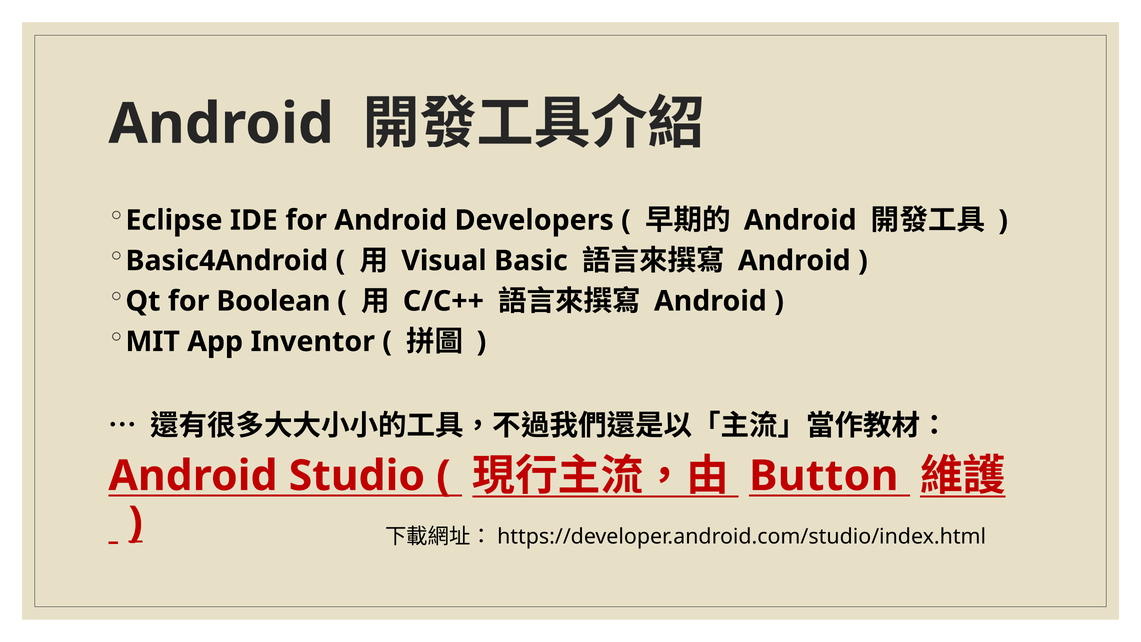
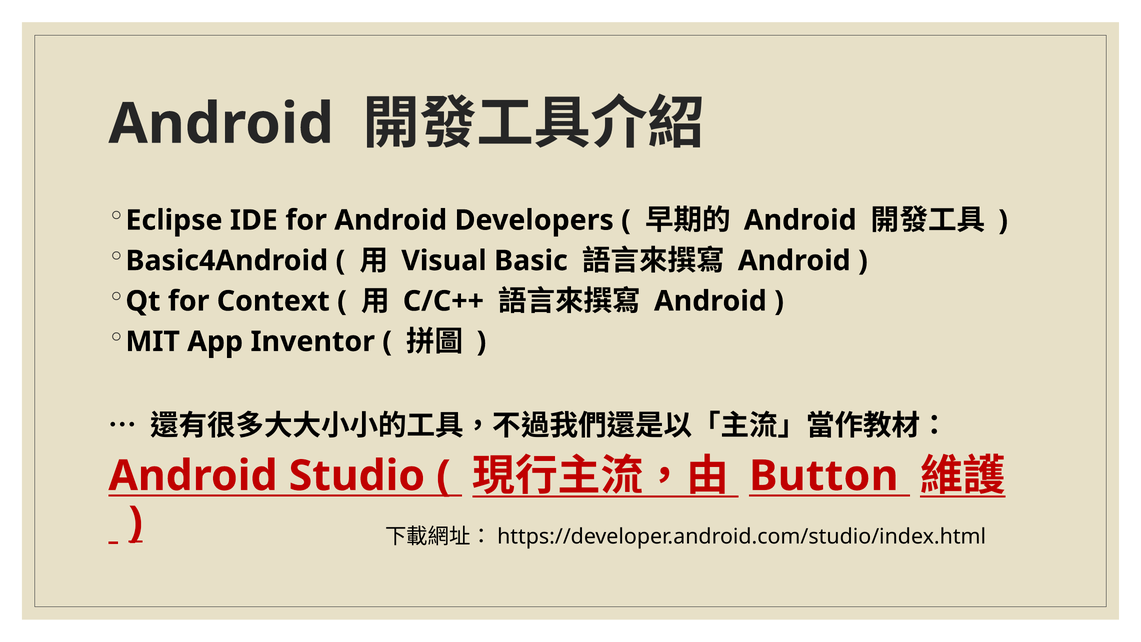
Boolean: Boolean -> Context (273, 301)
